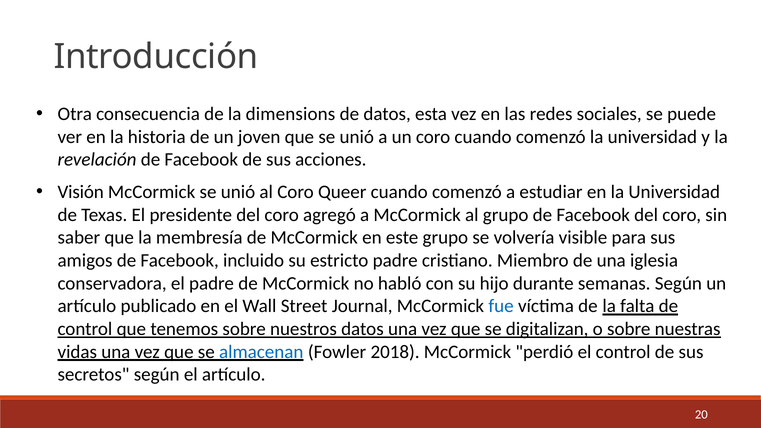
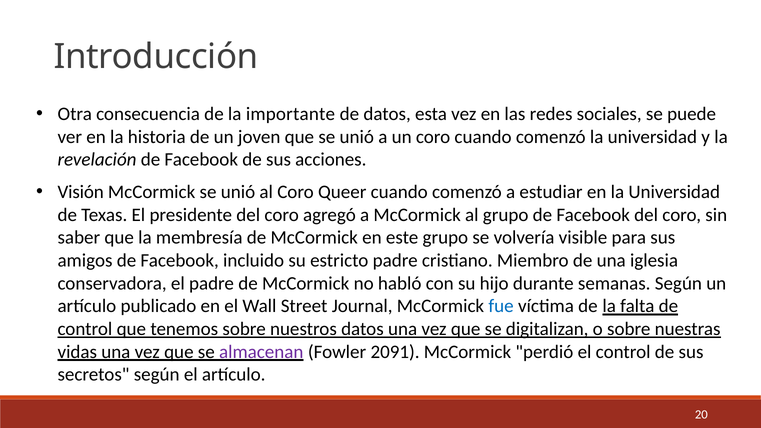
dimensions: dimensions -> importante (290, 114)
almacenan colour: blue -> purple (261, 352)
2018: 2018 -> 2091 (395, 352)
